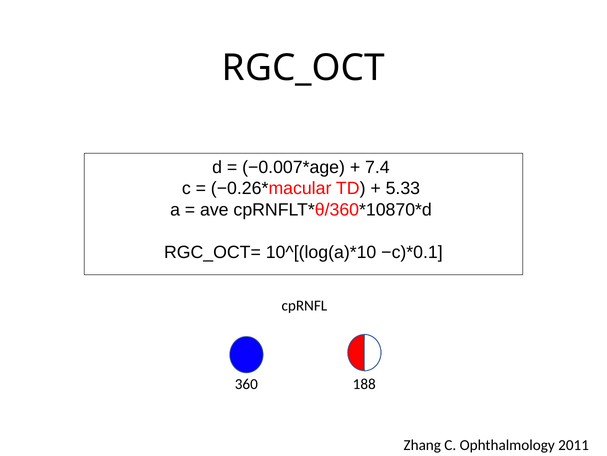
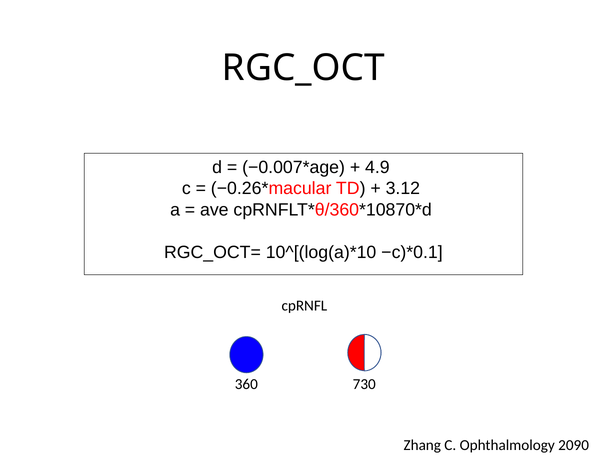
7.4: 7.4 -> 4.9 (377, 167)
5.33: 5.33 -> 3.12 (403, 188)
188: 188 -> 730 (364, 384)
2011: 2011 -> 2090 (574, 444)
